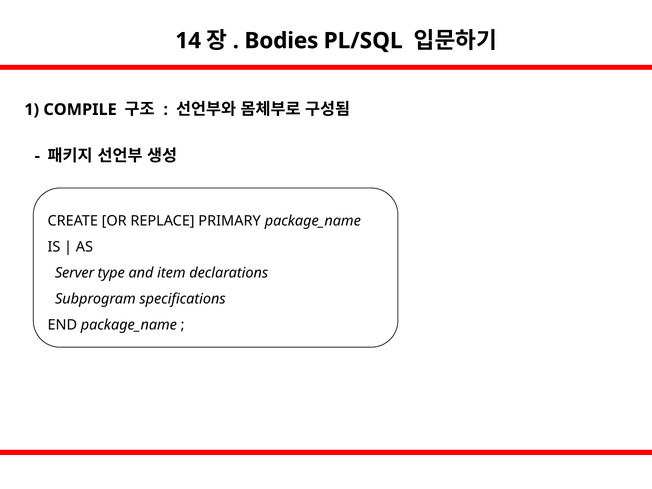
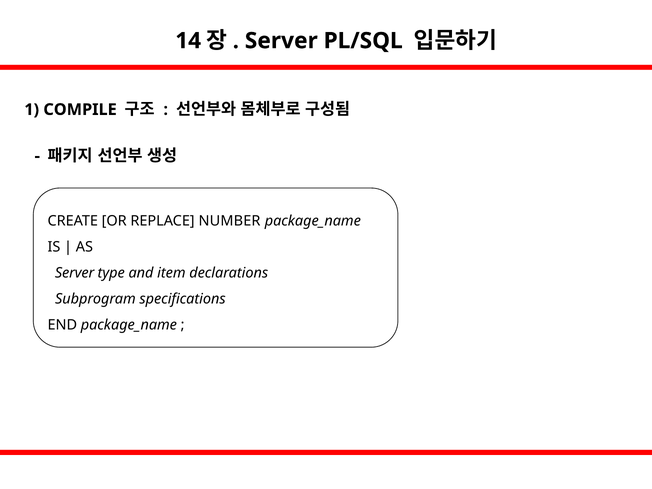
Bodies: Bodies -> Server (281, 41)
PRIMARY: PRIMARY -> NUMBER (230, 221)
